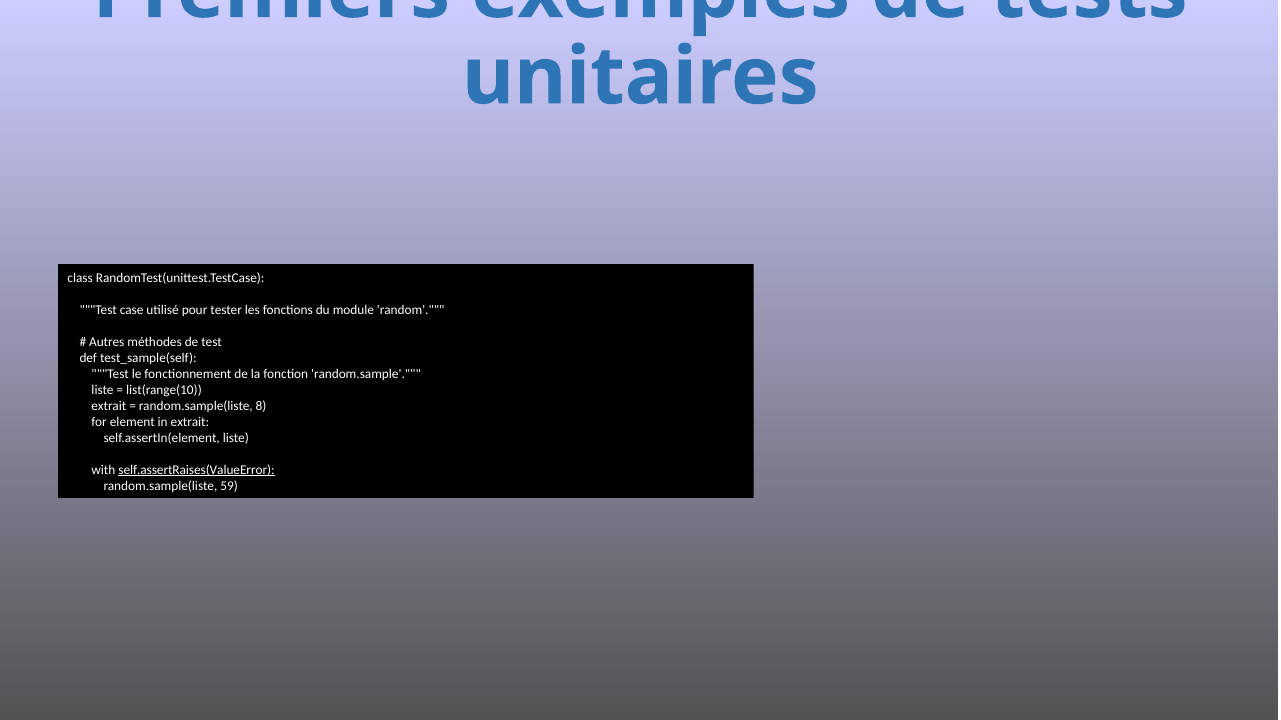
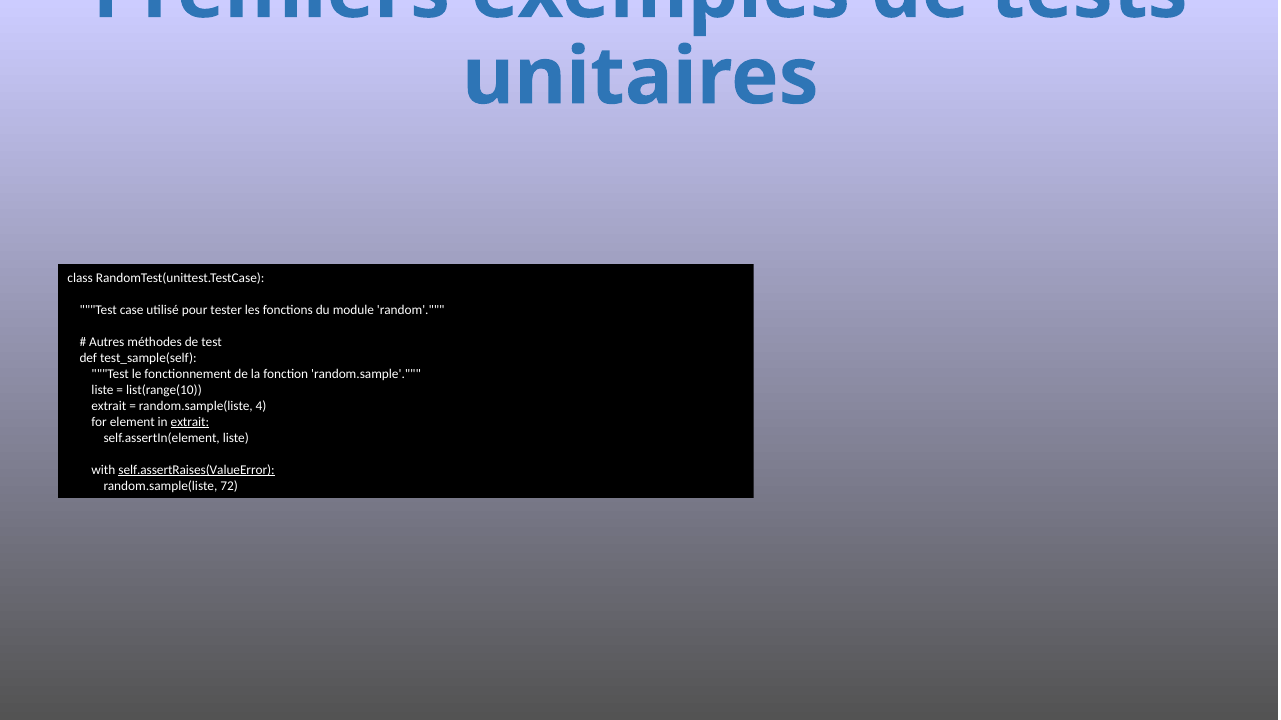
8: 8 -> 4 (261, 406)
extrait underline: none -> present (190, 422)
59: 59 -> 72 (229, 486)
